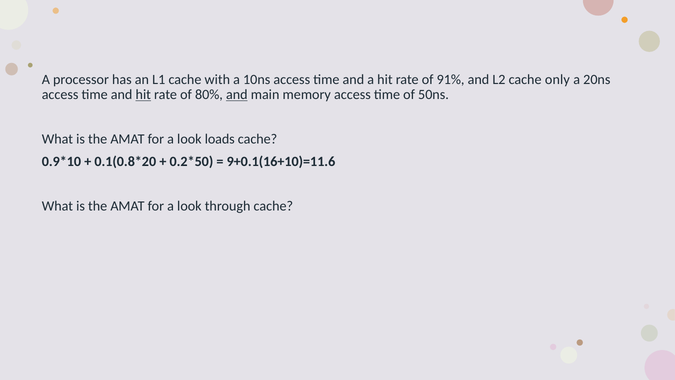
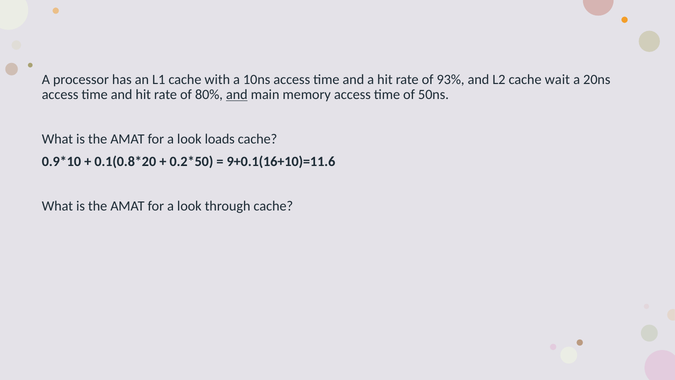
91%: 91% -> 93% (451, 79)
only: only -> wait (557, 79)
hit underline: present -> none (143, 95)
